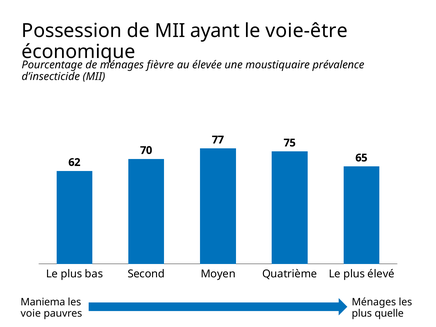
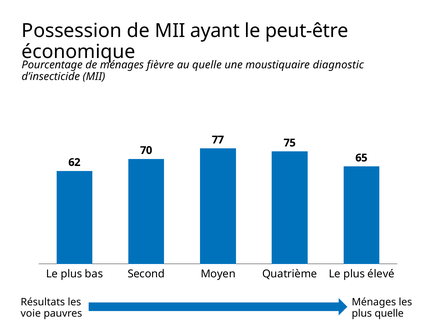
voie-être: voie-être -> peut-être (307, 31)
au élevée: élevée -> quelle (207, 65)
prévalence: prévalence -> diagnostic (338, 65)
Maniema: Maniema -> Résultats (43, 302)
